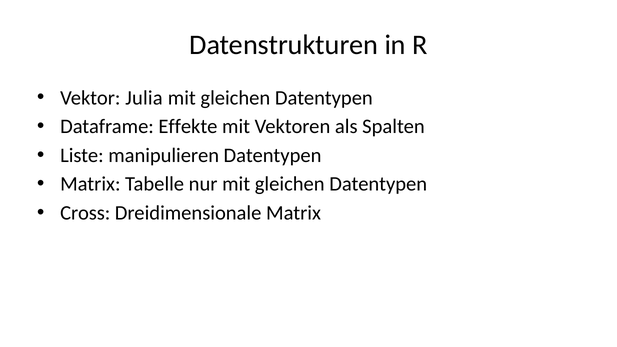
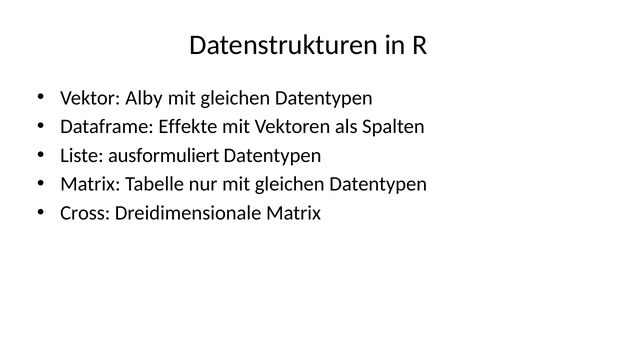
Julia: Julia -> Alby (144, 98)
manipulieren: manipulieren -> ausformuliert (164, 155)
